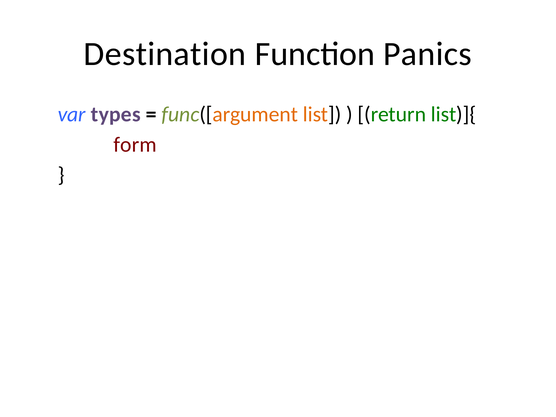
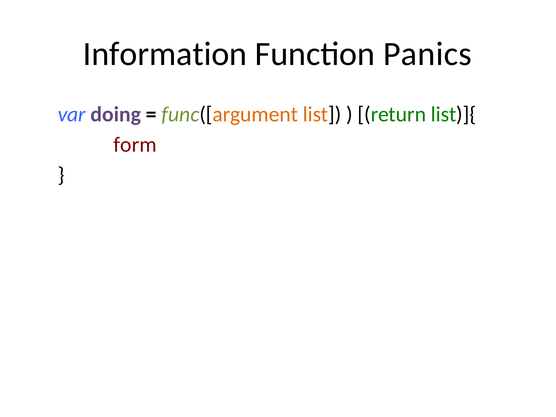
Destination: Destination -> Information (165, 54)
types: types -> doing (116, 115)
